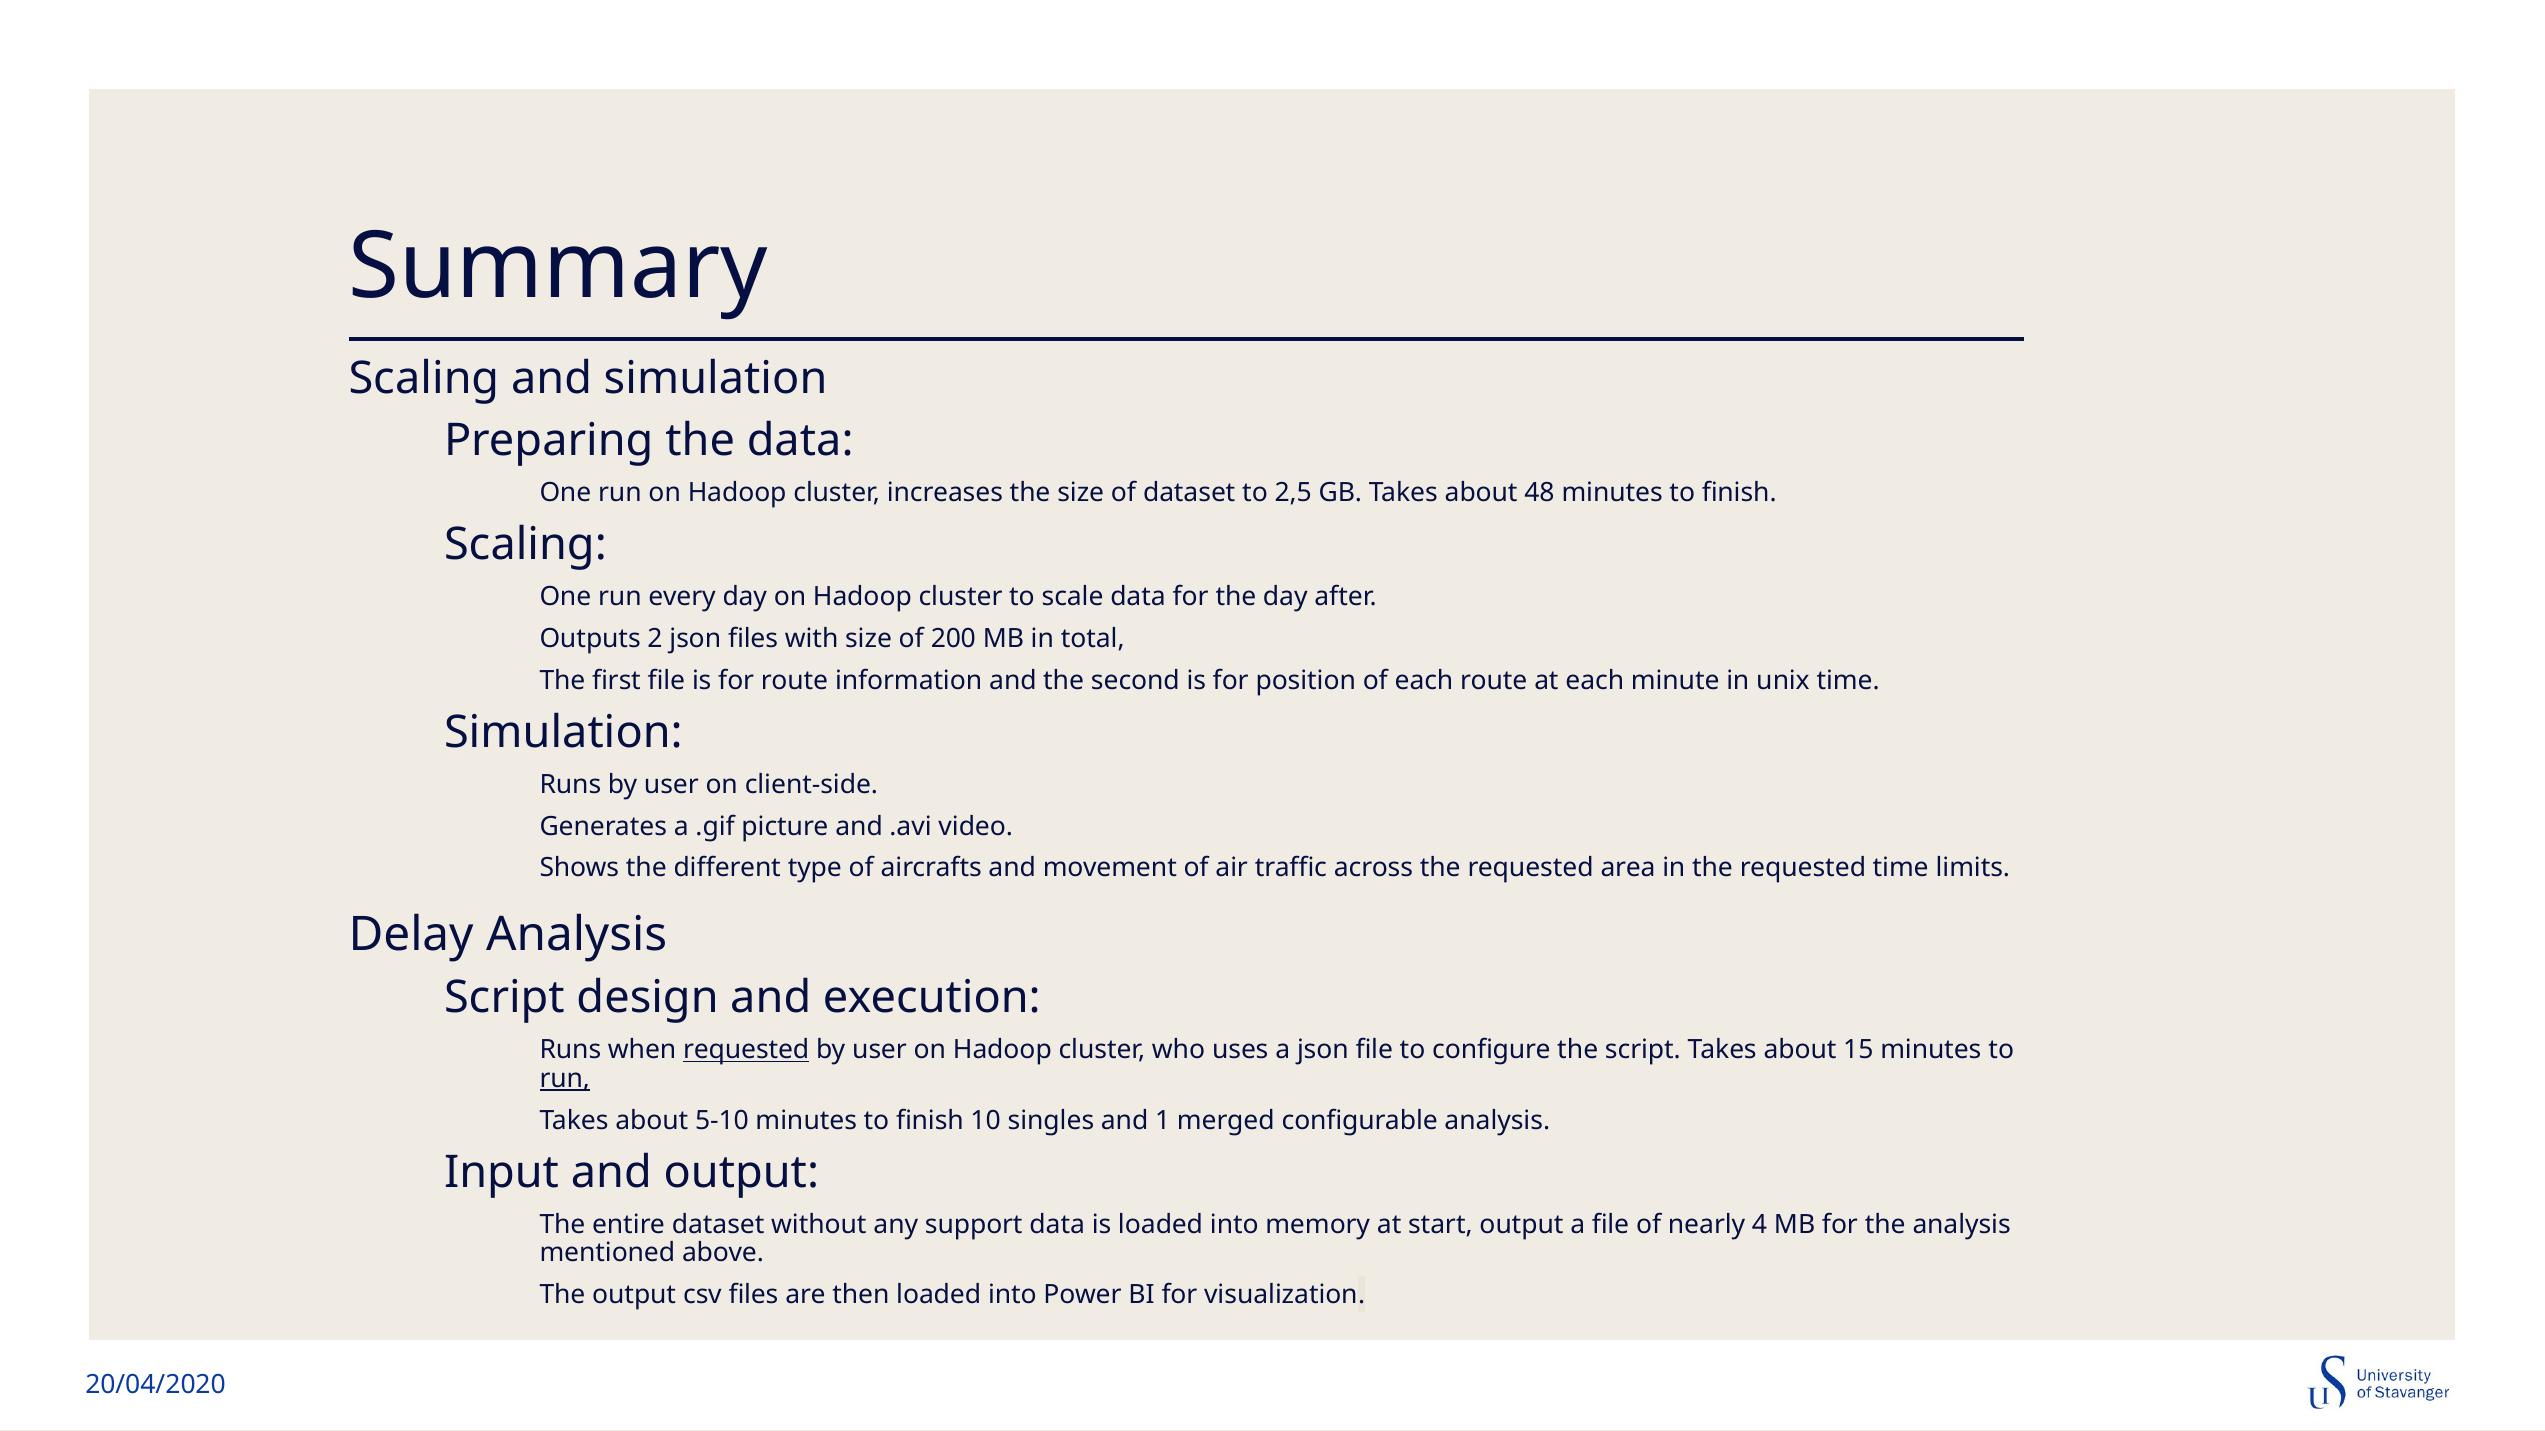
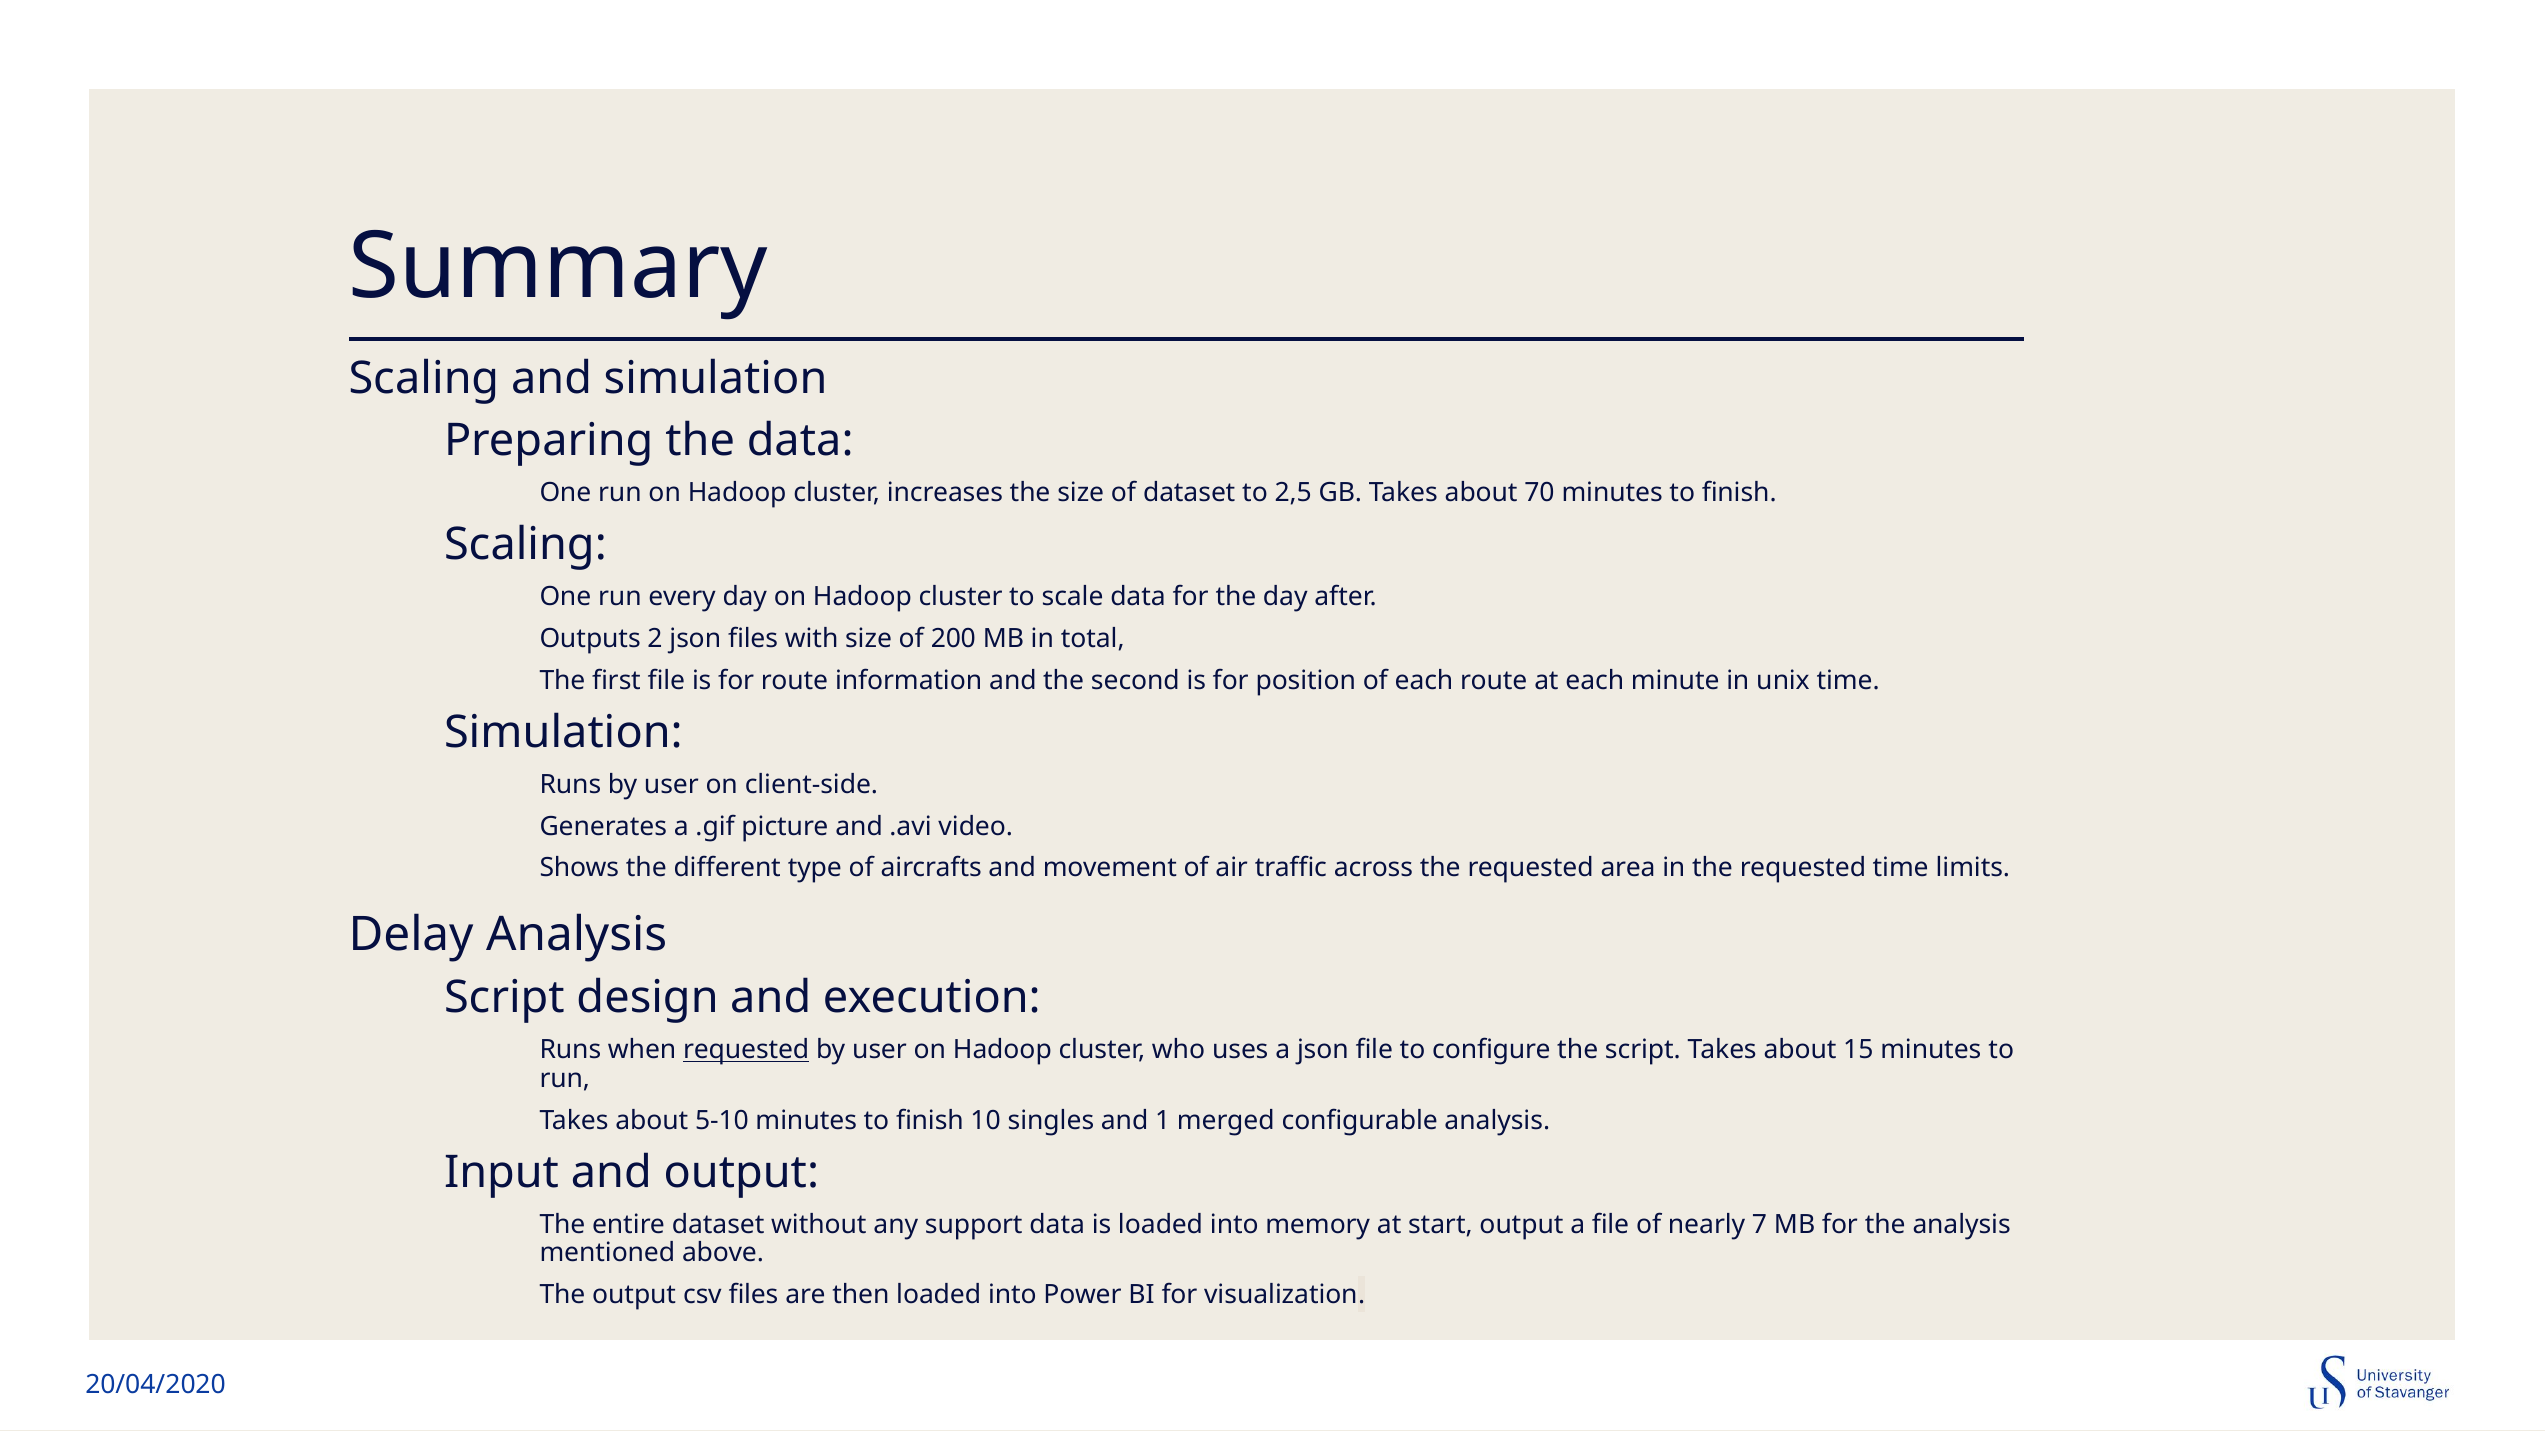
48: 48 -> 70 (1539, 493)
run underline: present -> none (565, 1079)
4: 4 -> 7 (1759, 1225)
